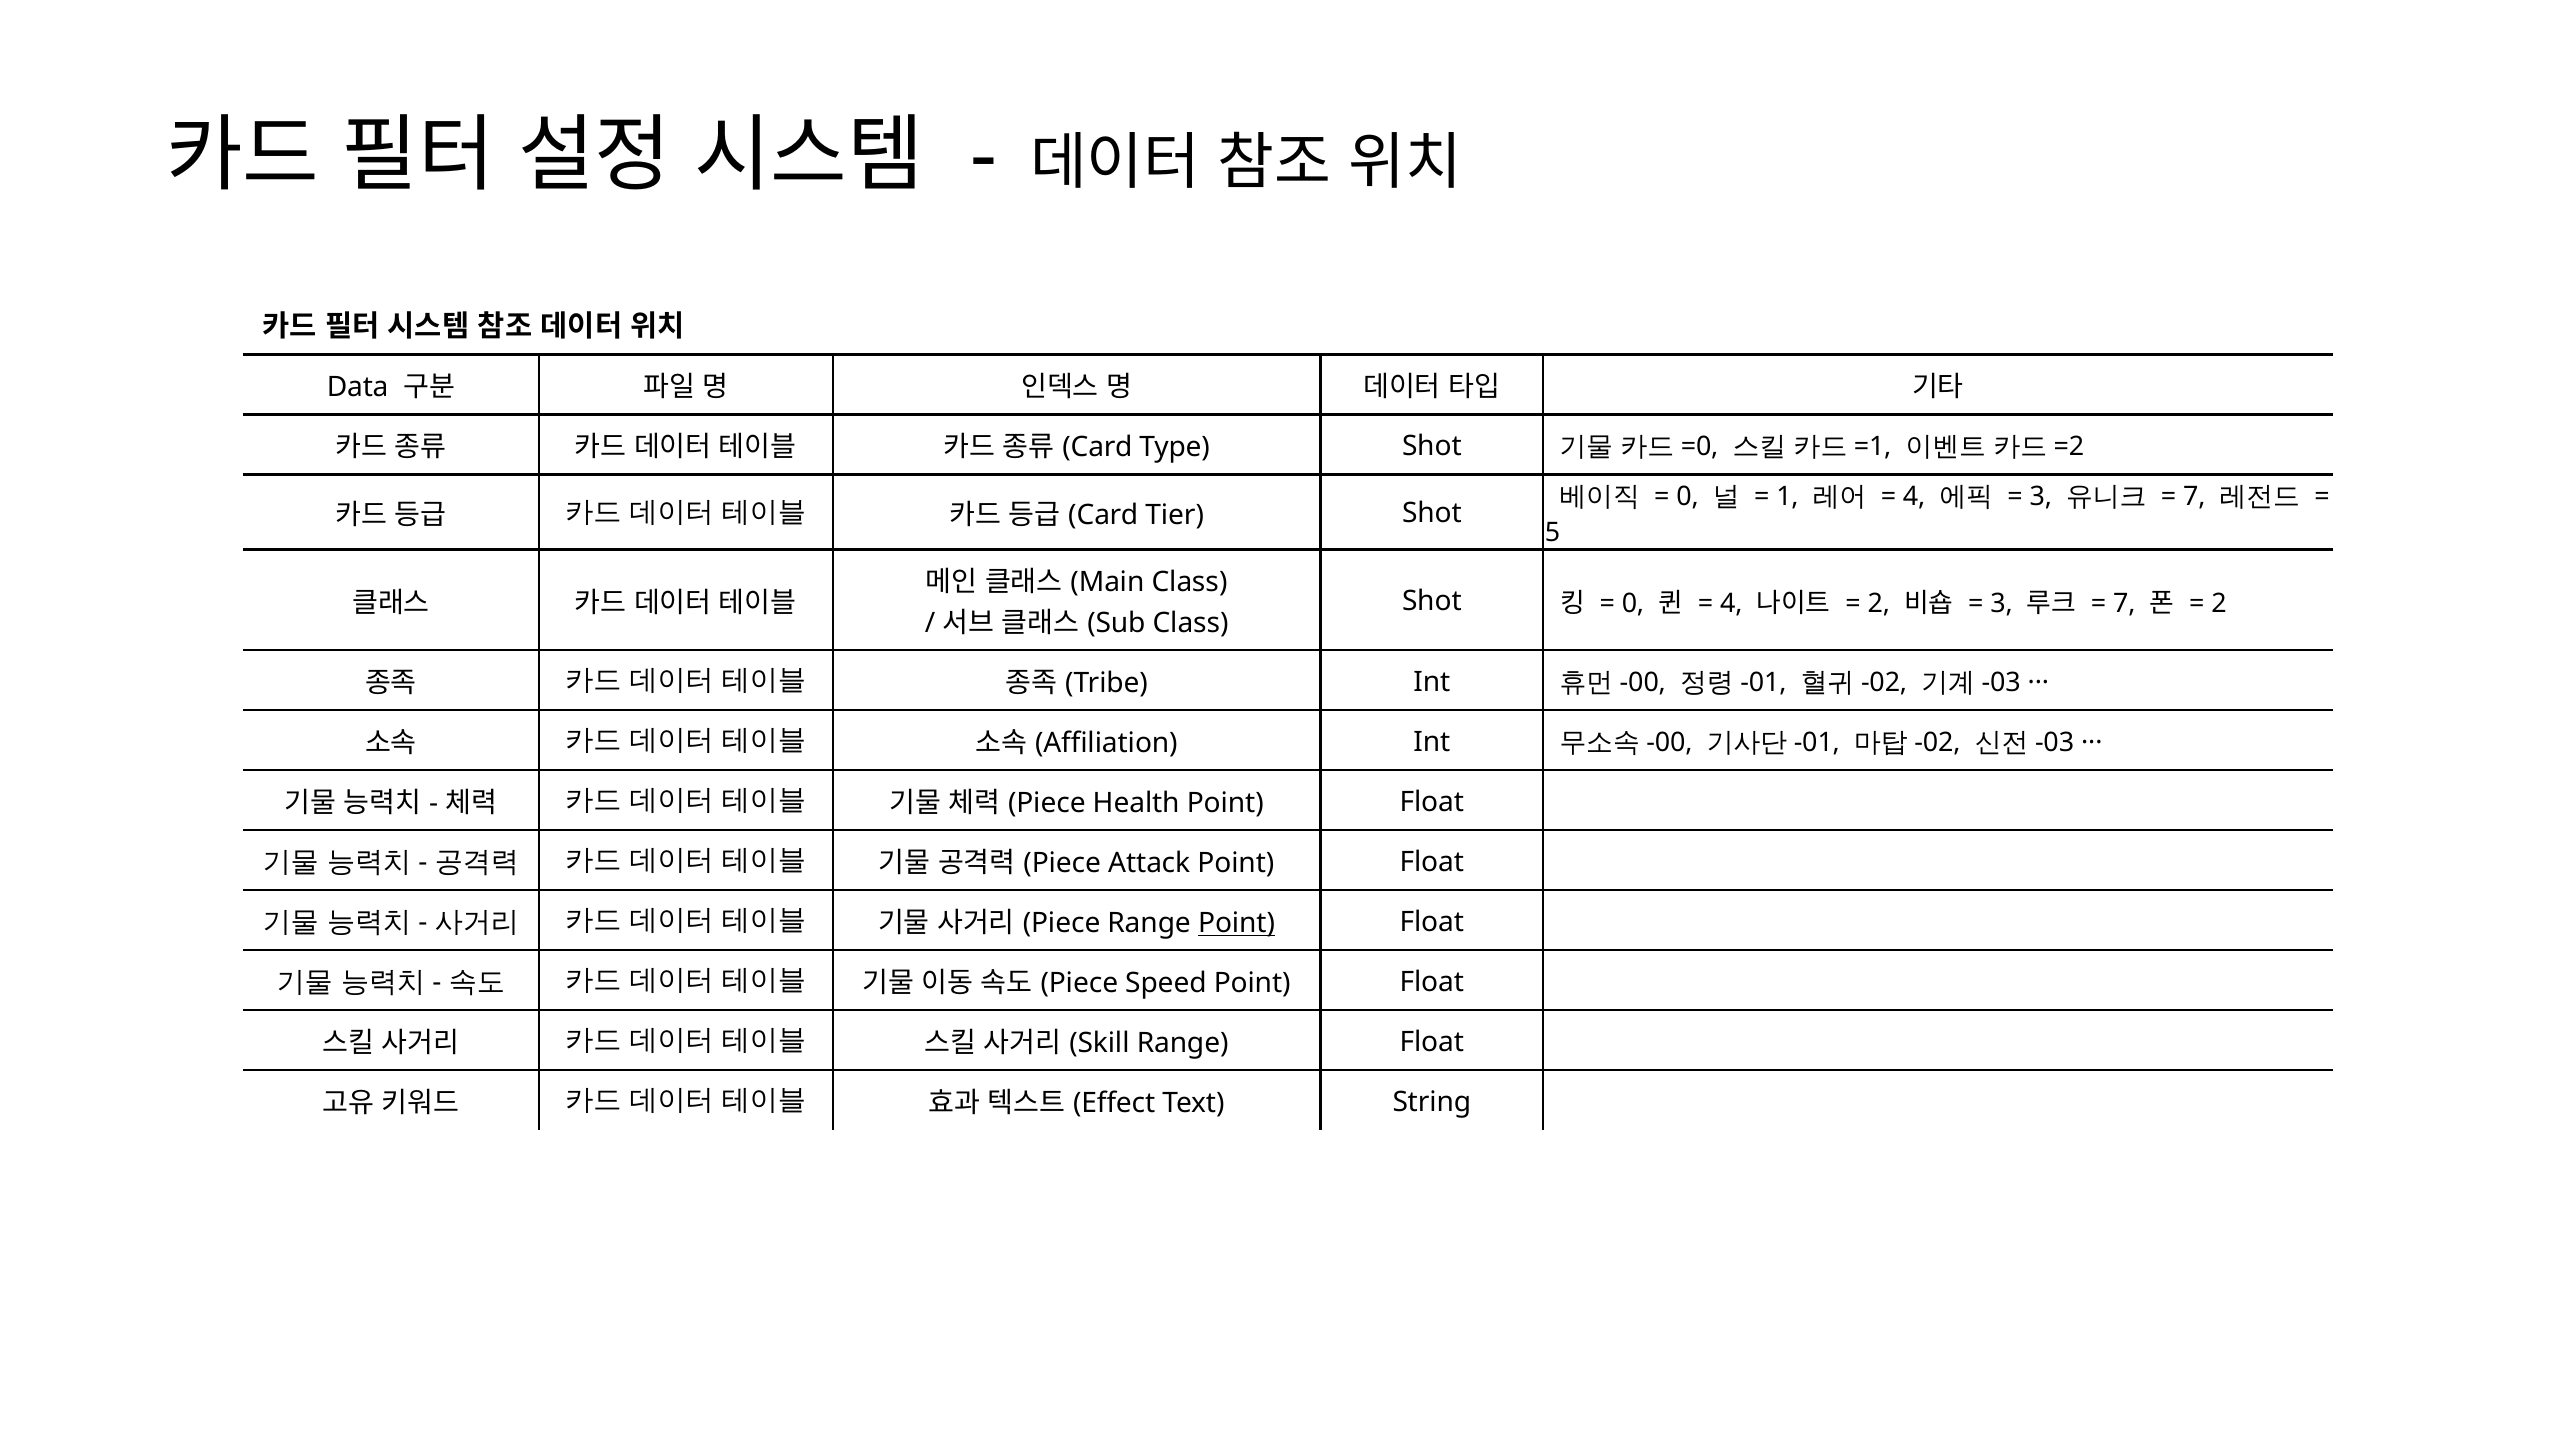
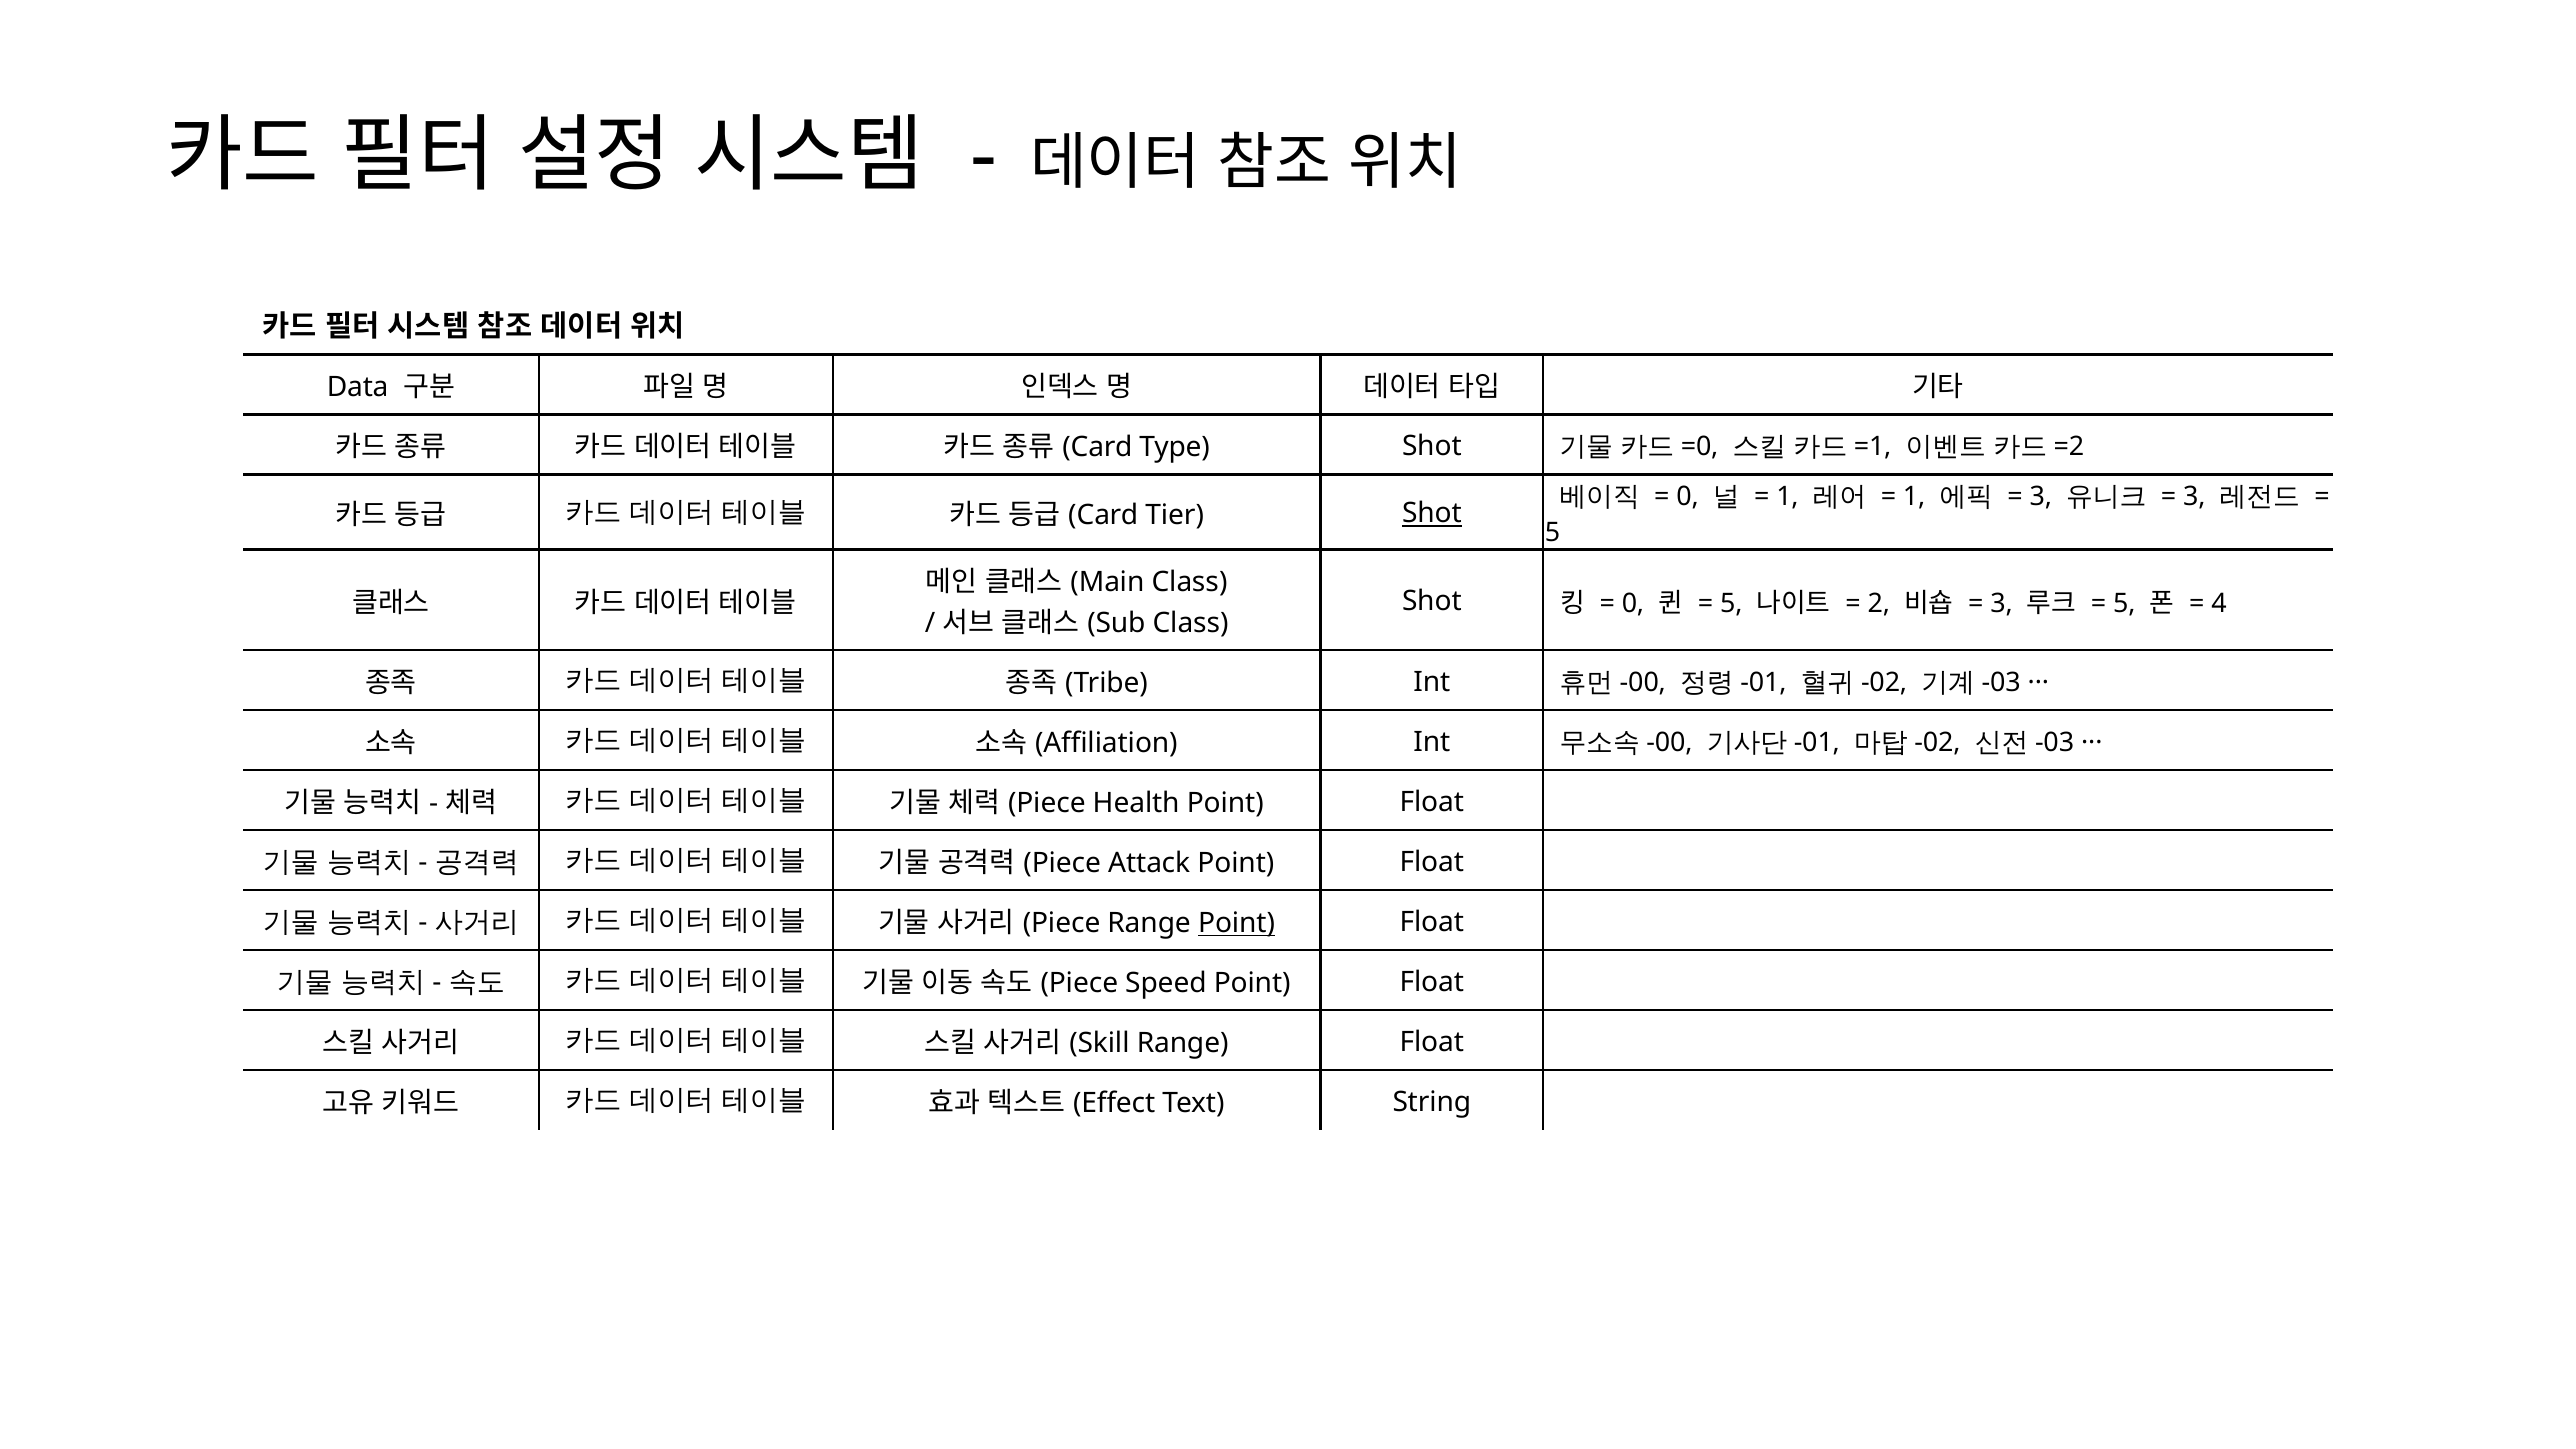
4: 4 -> 1 (1914, 496)
7: 7 -> 3 (2194, 496)
Shot underline: none -> present (1432, 514)
4: 4 -> 5 (1731, 604)
7: 7 -> 5 (2124, 604)
2: 2 -> 4 (2219, 604)
